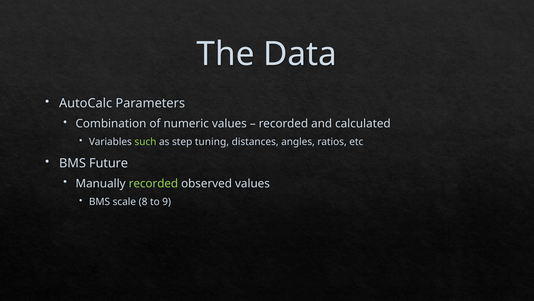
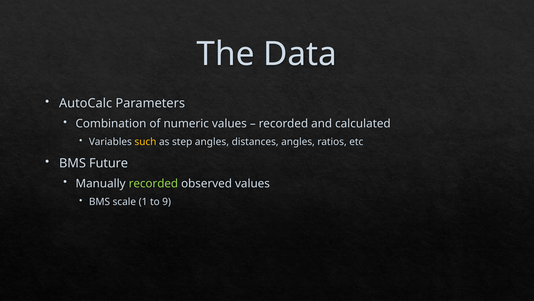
such colour: light green -> yellow (145, 142)
step tuning: tuning -> angles (212, 142)
8: 8 -> 1 (143, 201)
